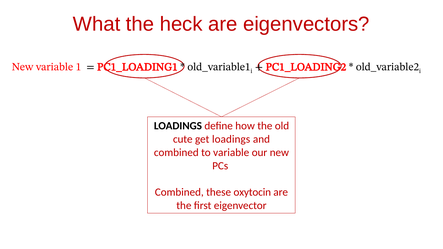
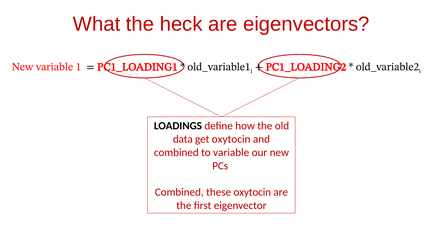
cute: cute -> data (183, 139)
get loadings: loadings -> oxytocin (231, 139)
